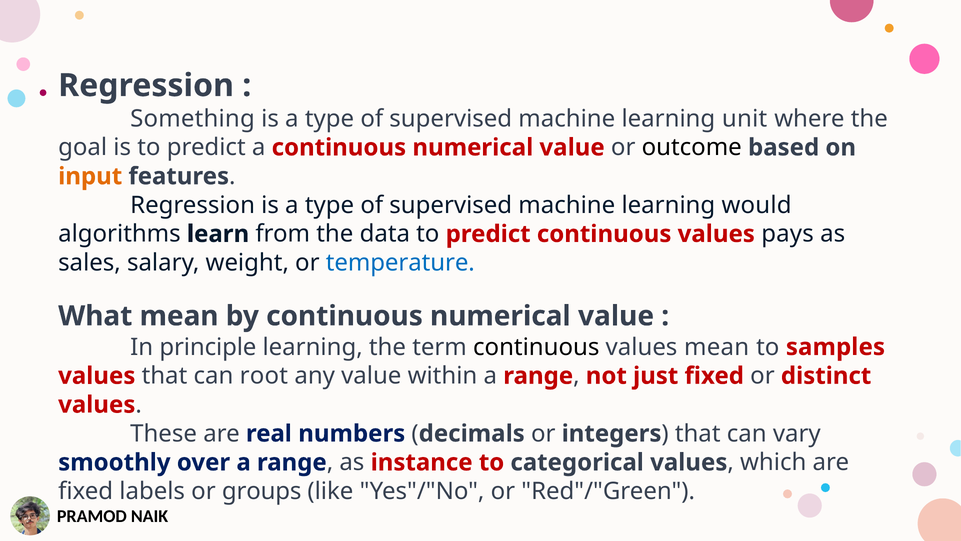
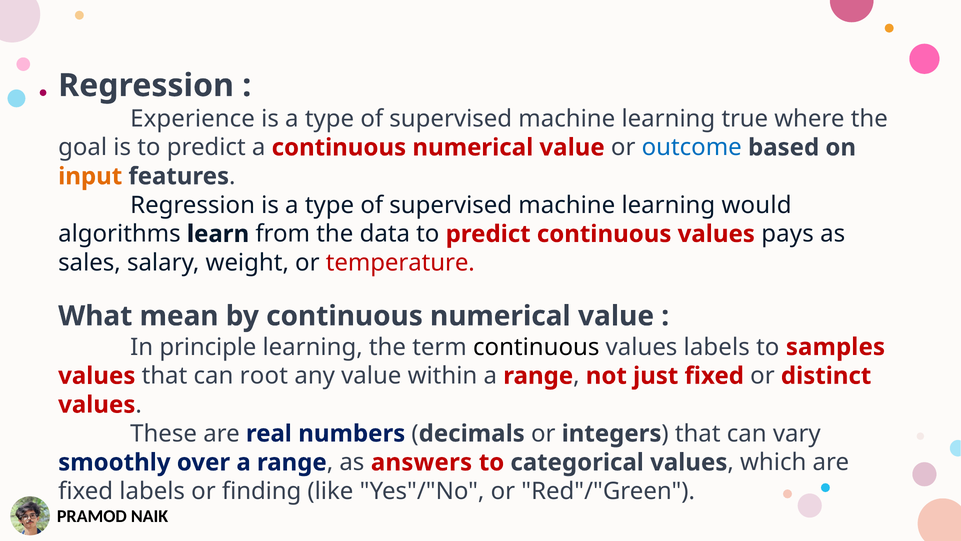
Something: Something -> Experience (193, 119)
unit: unit -> true (745, 119)
outcome colour: black -> blue (692, 147)
temperature colour: blue -> red (400, 263)
values mean: mean -> labels (717, 347)
instance: instance -> answers (421, 462)
groups: groups -> finding (262, 491)
